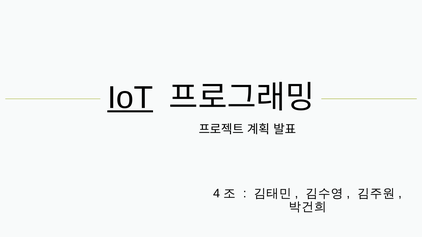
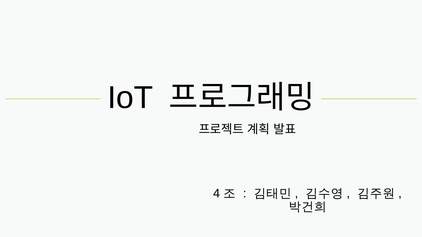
IoT underline: present -> none (130, 98)
